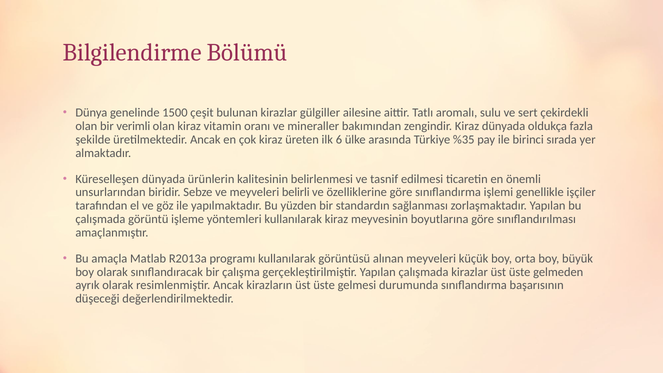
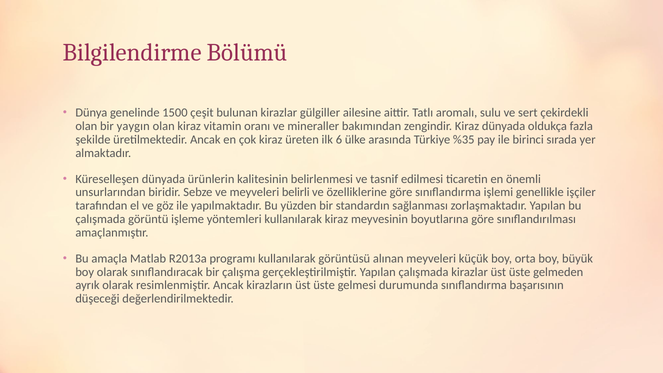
verimli: verimli -> yaygın (133, 126)
